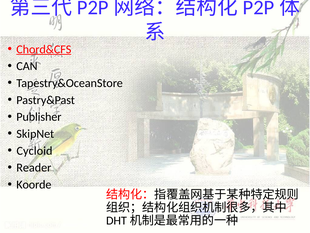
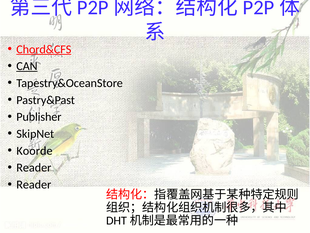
CAN underline: none -> present (27, 66)
Cycloid: Cycloid -> Koorde (34, 151)
Koorde: Koorde -> Reader (34, 184)
